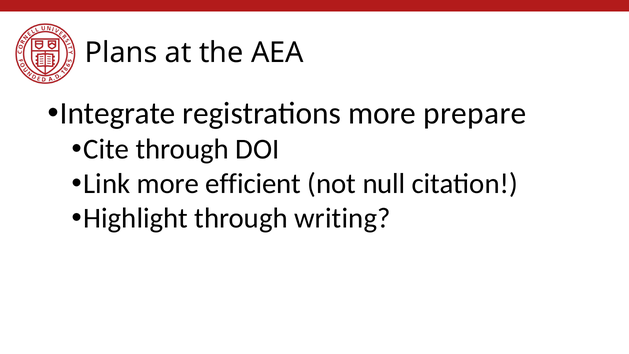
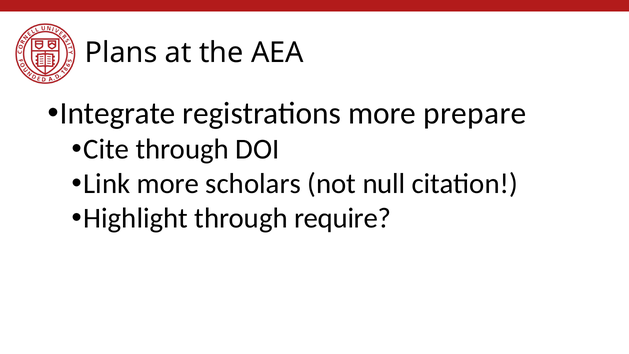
efficient: efficient -> scholars (253, 184)
writing: writing -> require (343, 218)
